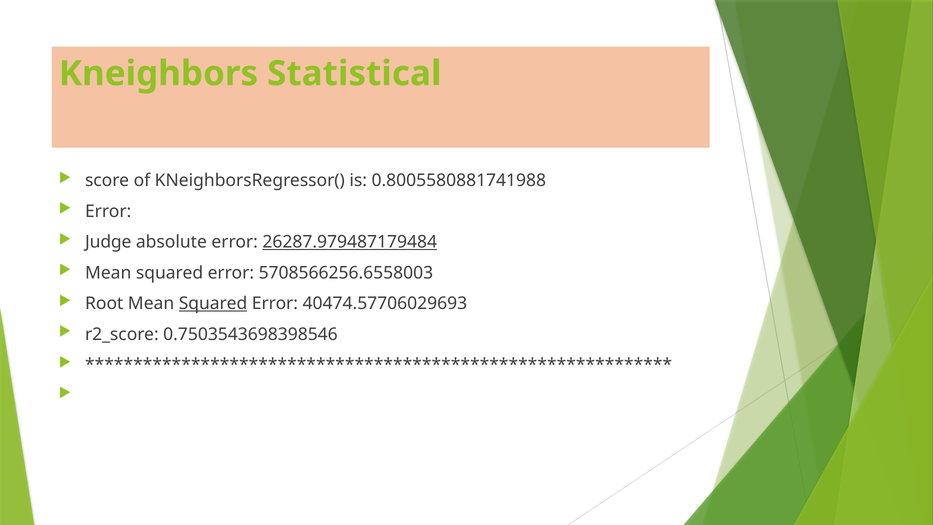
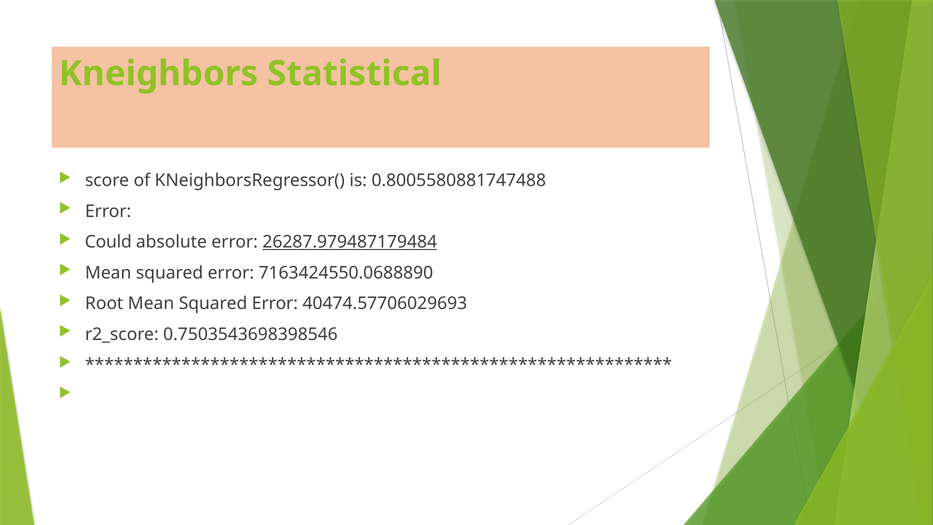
0.8005580881741988: 0.8005580881741988 -> 0.8005580881747488 (459, 181)
Judge: Judge -> Could (108, 242)
5708566256.6558003: 5708566256.6558003 -> 7163424550.0688890 (346, 273)
Squared underline: present -> none (213, 303)
